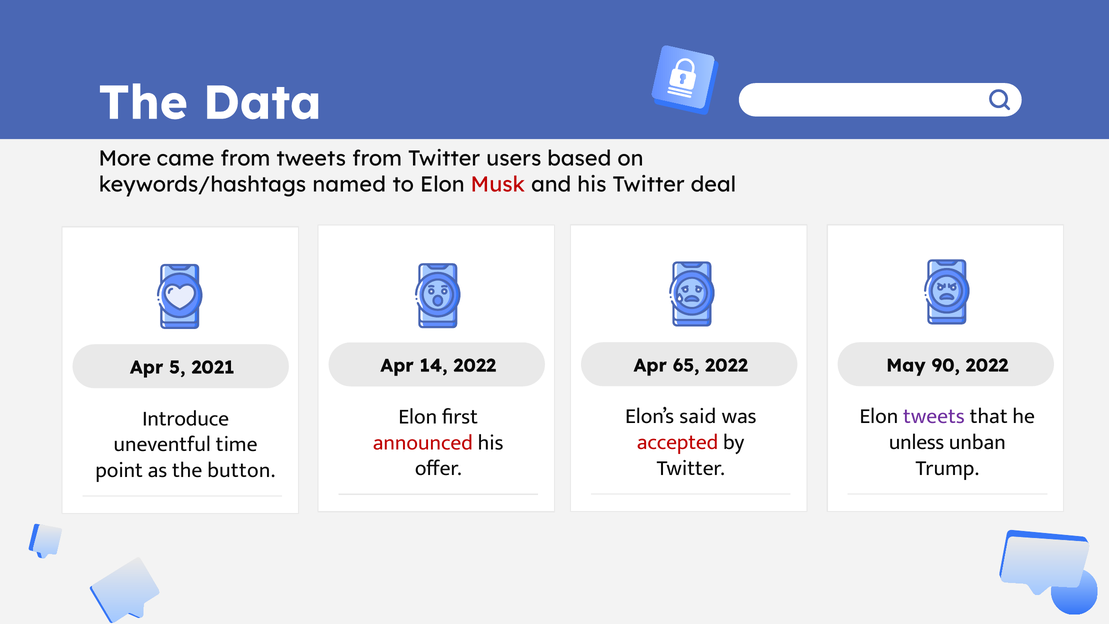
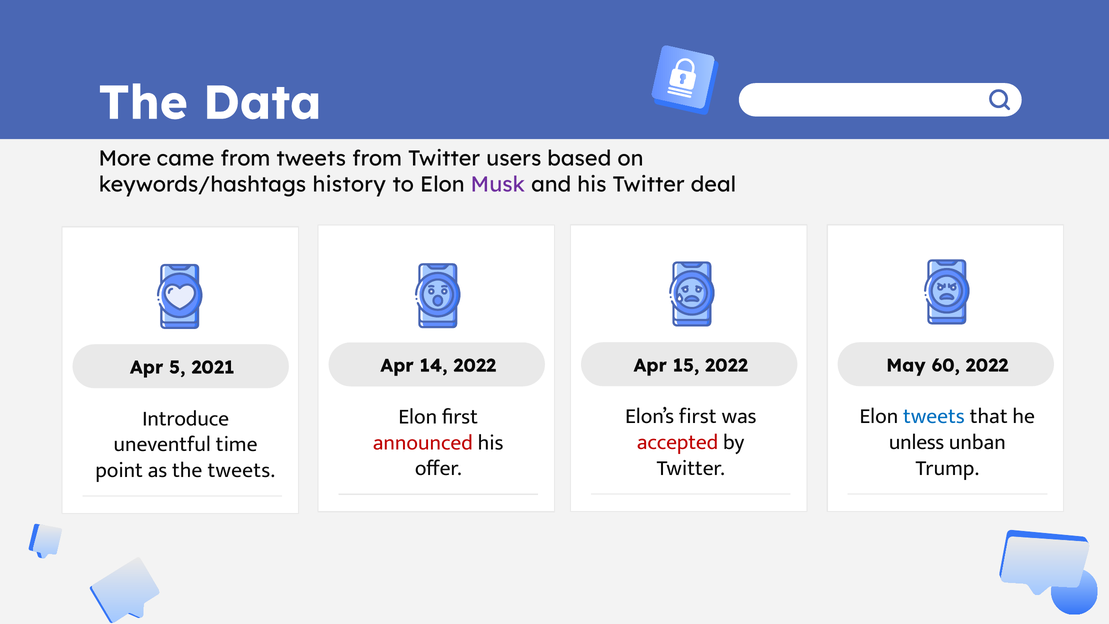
named: named -> history (349, 185)
Musk colour: red -> purple (498, 185)
65: 65 -> 15 (686, 365)
90: 90 -> 60 (946, 365)
Elon’s said: said -> first (698, 416)
tweets colour: purple -> blue (934, 416)
the button: button -> tweets (241, 470)
